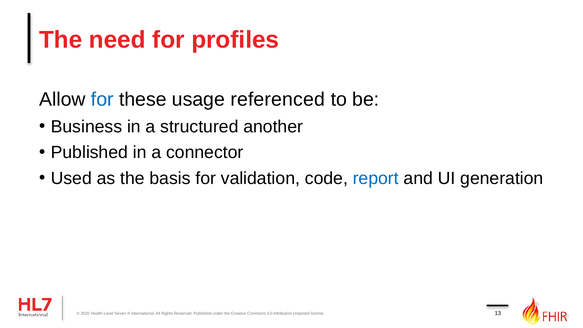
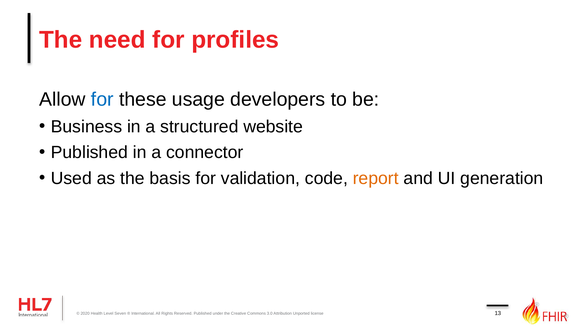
referenced: referenced -> developers (278, 100)
another: another -> website (273, 127)
report colour: blue -> orange (376, 178)
